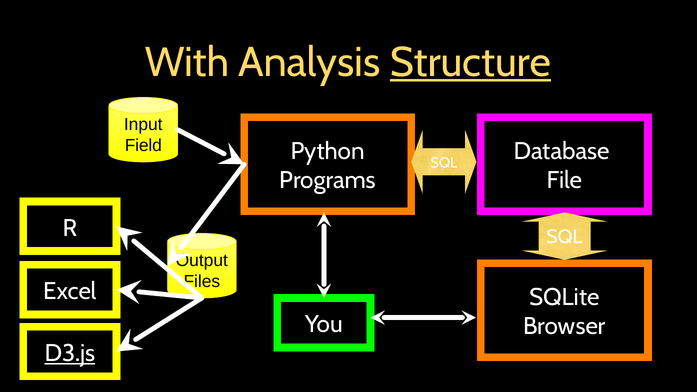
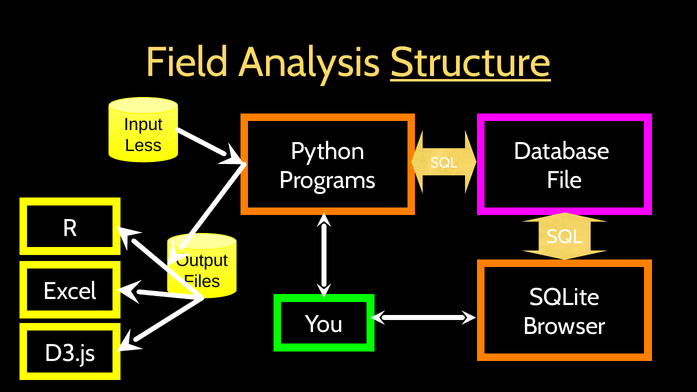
With: With -> Field (187, 63)
Field: Field -> Less (143, 145)
D3.js underline: present -> none (70, 353)
